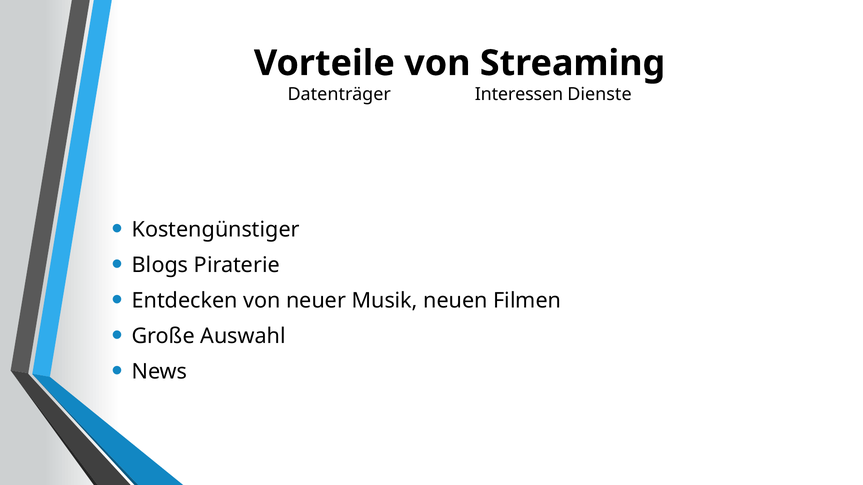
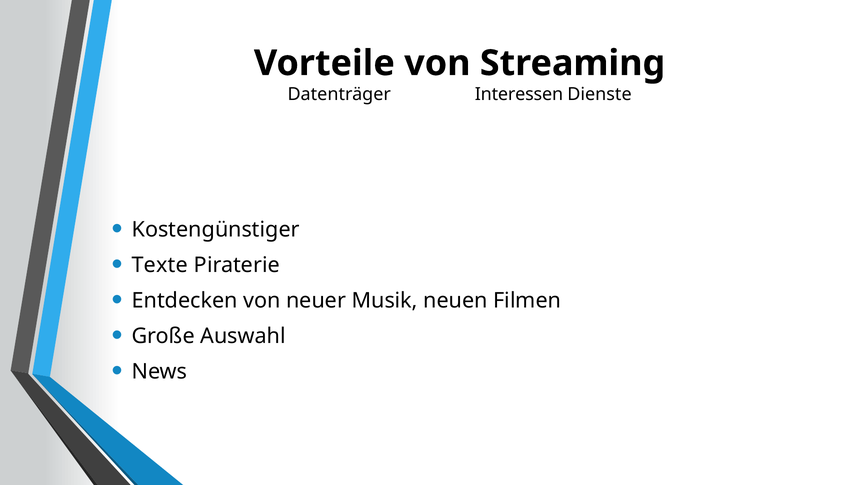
Blogs: Blogs -> Texte (160, 265)
